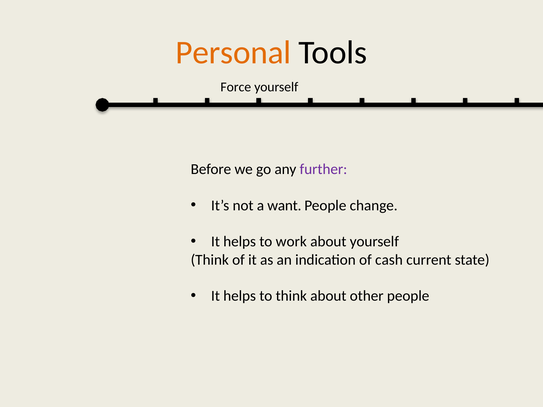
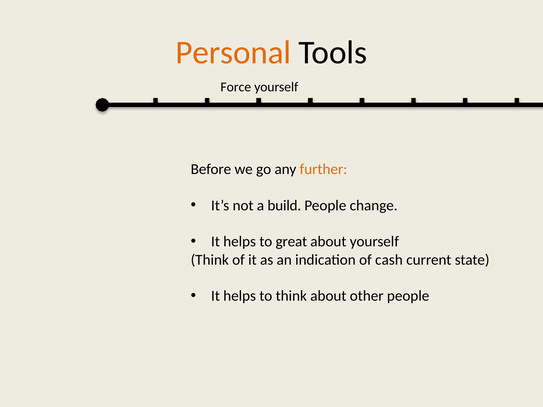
further colour: purple -> orange (323, 169)
want: want -> build (284, 206)
work: work -> great (291, 242)
